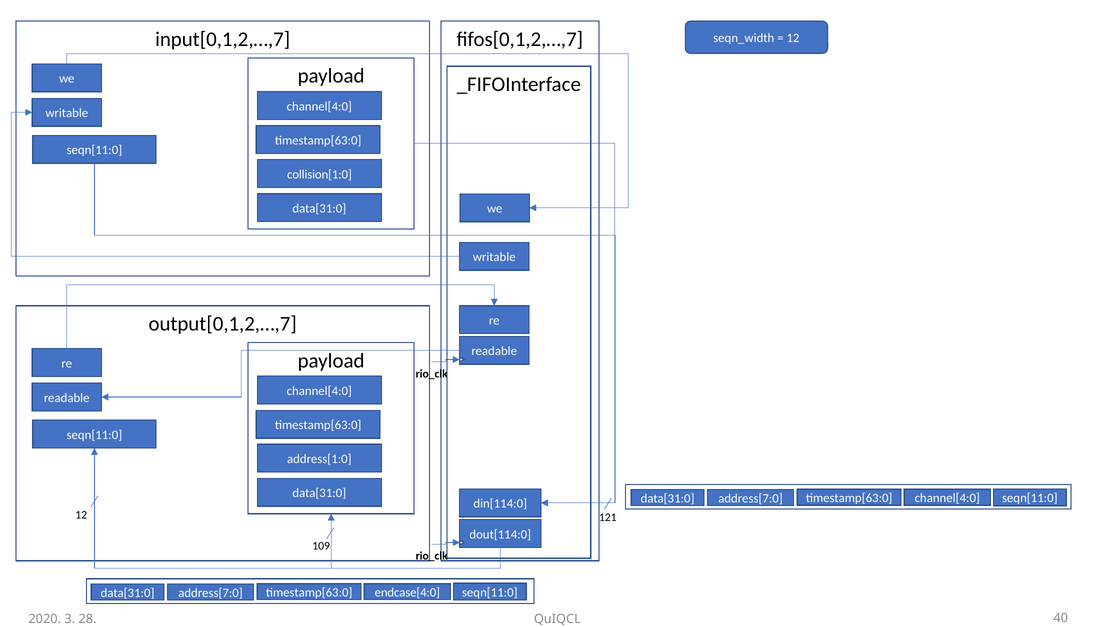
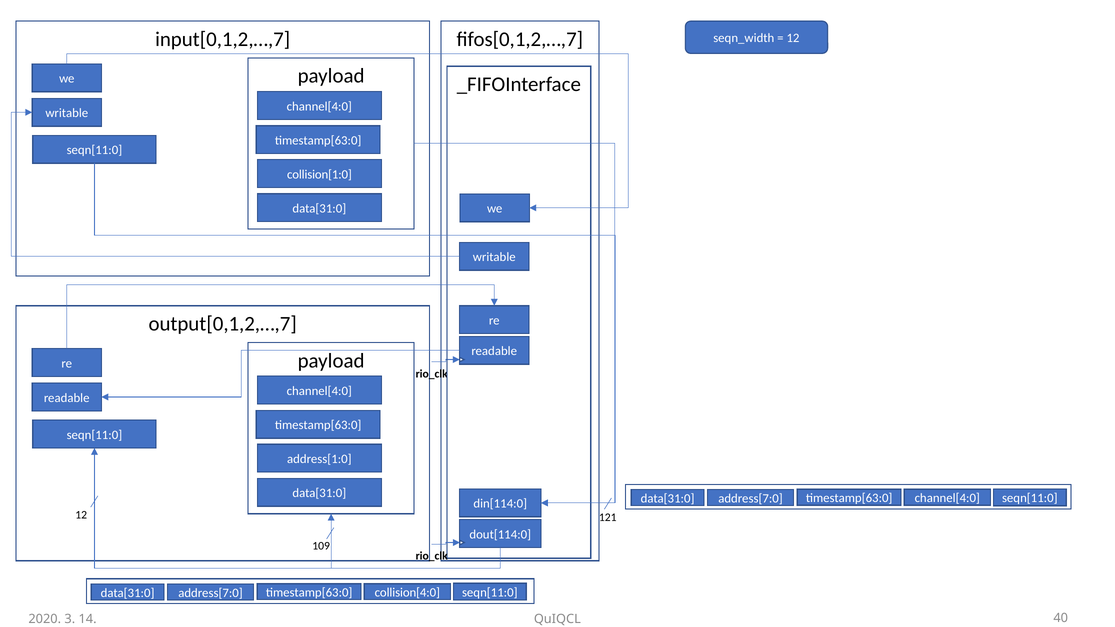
endcase[4:0: endcase[4:0 -> collision[4:0 (407, 593)
28: 28 -> 14 (88, 619)
